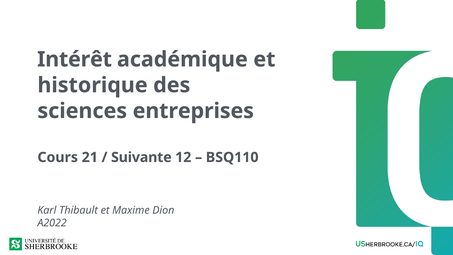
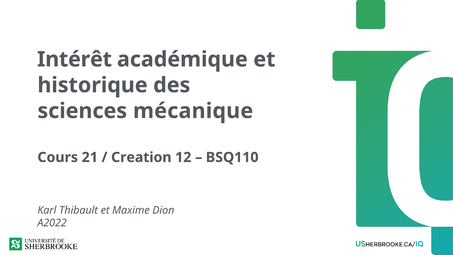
entreprises: entreprises -> mécanique (193, 111)
Suivante: Suivante -> Creation (141, 157)
